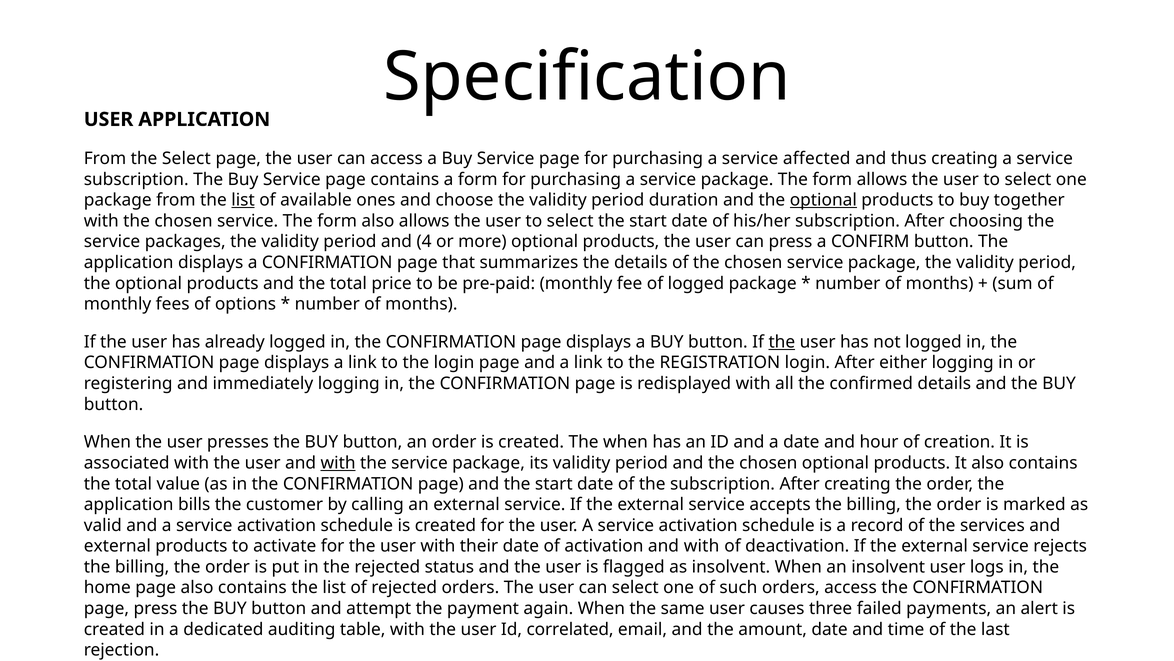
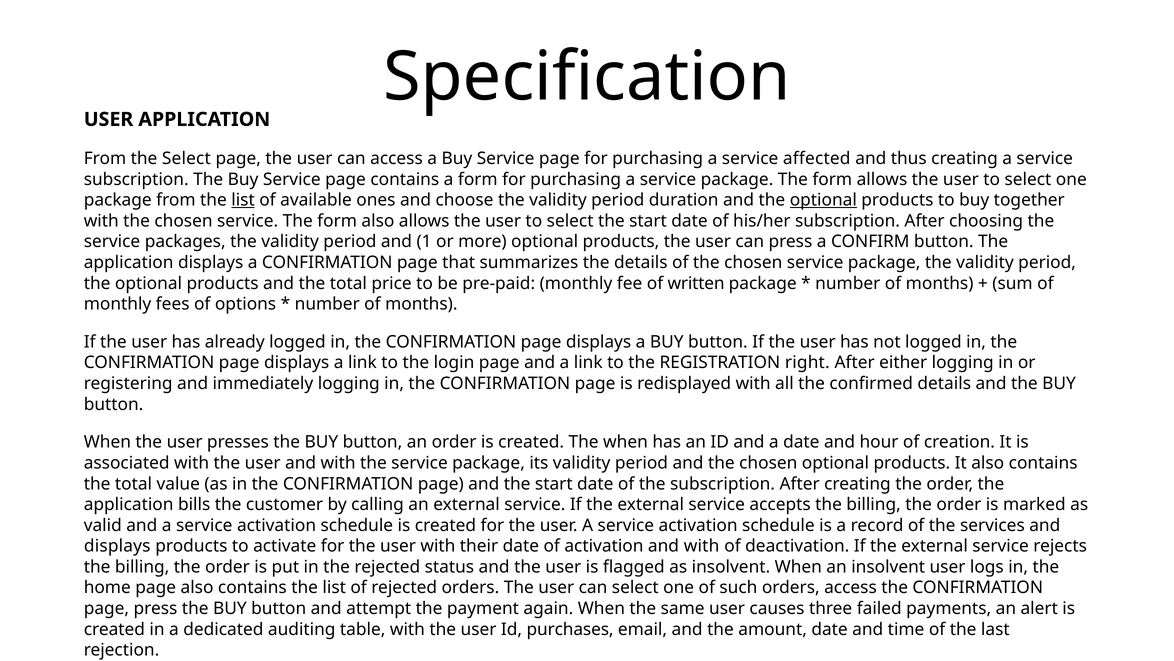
4: 4 -> 1 (424, 241)
of logged: logged -> written (696, 283)
the underline: present -> none (782, 342)
REGISTRATION login: login -> right (807, 362)
with underline: present -> none (338, 463)
external: external -> displays (117, 546)
correlated: correlated -> purchases (570, 629)
